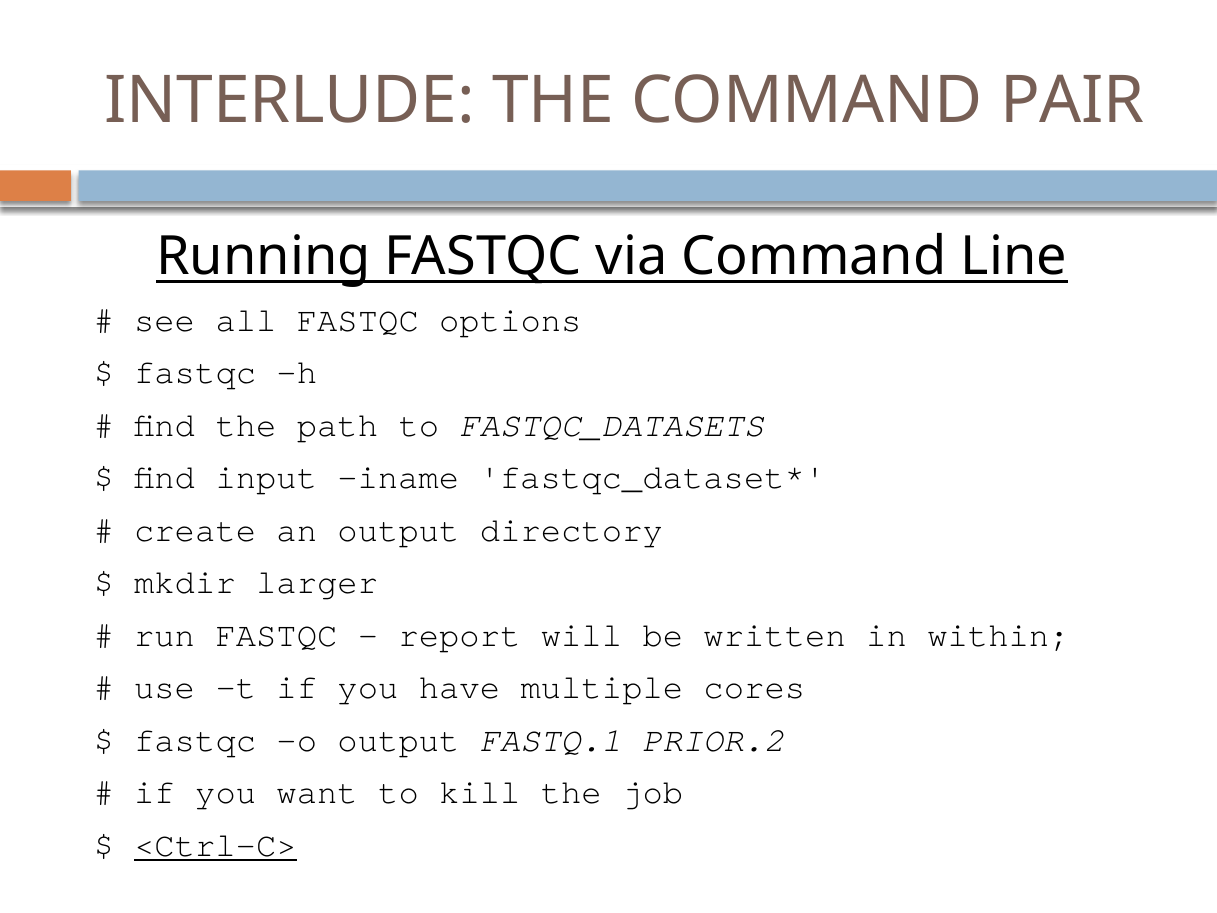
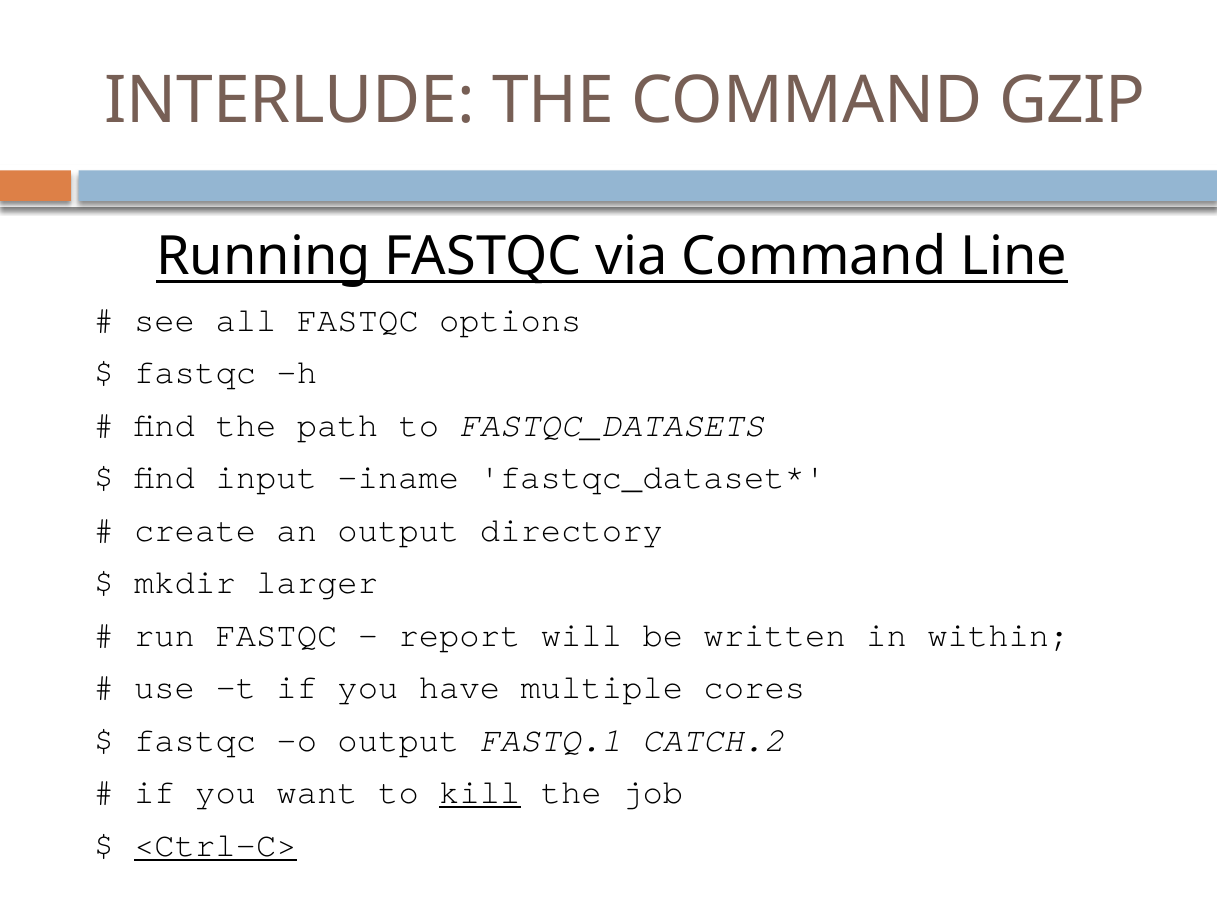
PAIR: PAIR -> GZIP (1072, 101)
PRIOR.2: PRIOR.2 -> CATCH.2 (713, 740)
kill underline: none -> present (480, 792)
